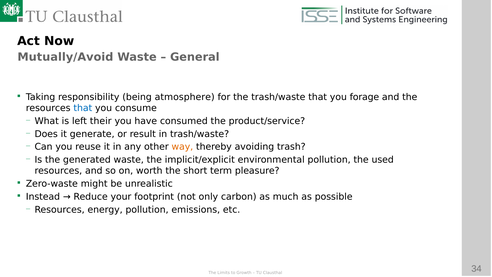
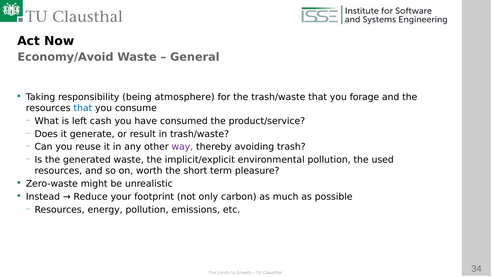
Mutually/Avoid: Mutually/Avoid -> Economy/Avoid (65, 57)
their: their -> cash (101, 121)
way colour: orange -> purple (182, 147)
